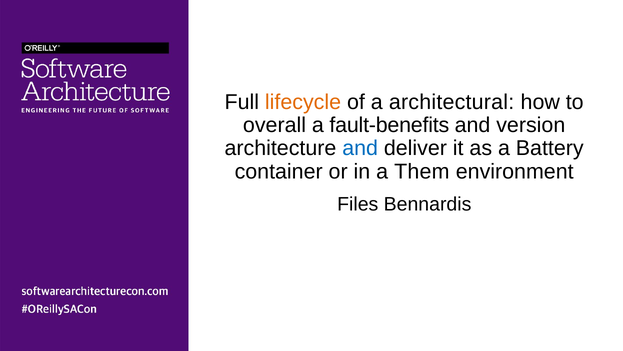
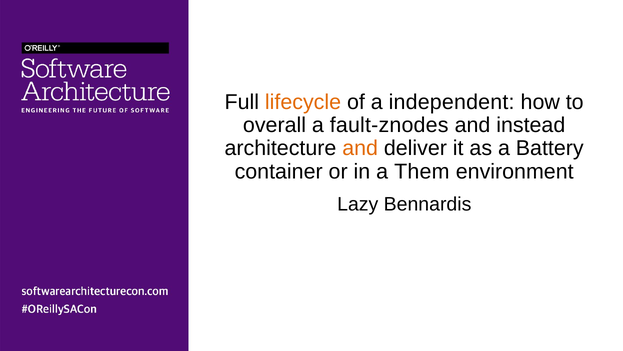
architectural: architectural -> independent (452, 102)
fault-benefits: fault-benefits -> fault-znodes (389, 125)
version: version -> instead (531, 125)
and colour: blue -> orange (360, 148)
Files: Files -> Lazy (358, 204)
